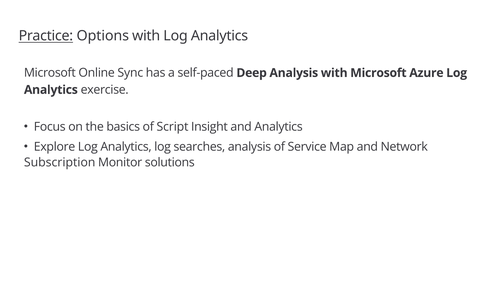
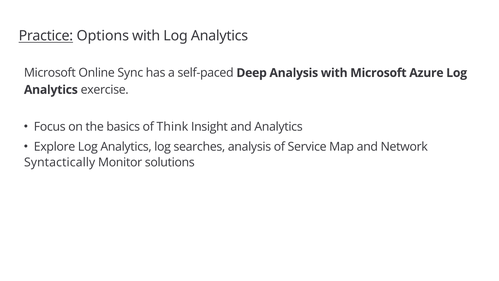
Script: Script -> Think (172, 127)
Subscription: Subscription -> Syntactically (60, 162)
